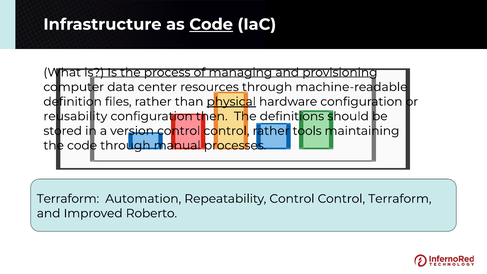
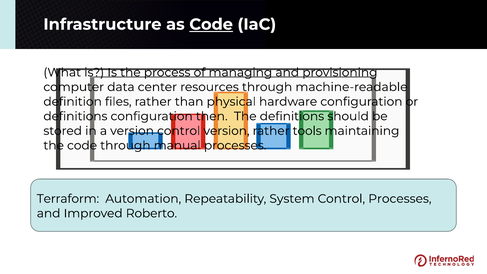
physical underline: present -> none (231, 102)
reusability: reusability -> definitions (75, 116)
version control control: control -> version (226, 131)
Repeatability Control: Control -> System (292, 199)
Control Terraform: Terraform -> Processes (400, 199)
